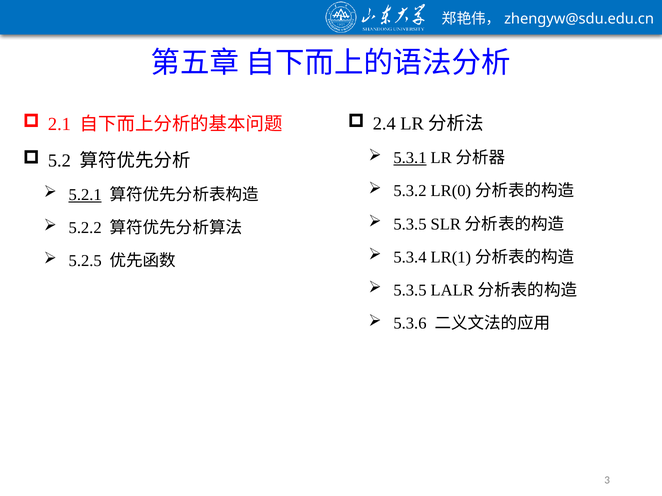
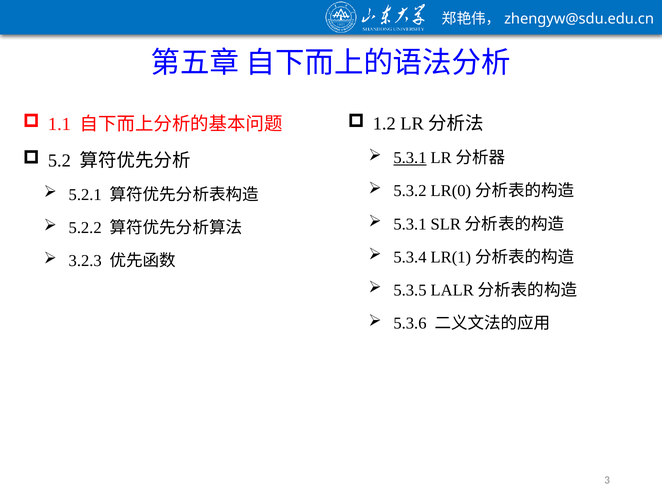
2.1: 2.1 -> 1.1 (59, 124)
2.4: 2.4 -> 1.2 (384, 124)
5.2.1 underline: present -> none (85, 195)
5.3.5: 5.3.5 -> 5.3.1 (410, 224)
5.2.5: 5.2.5 -> 3.2.3 (85, 261)
